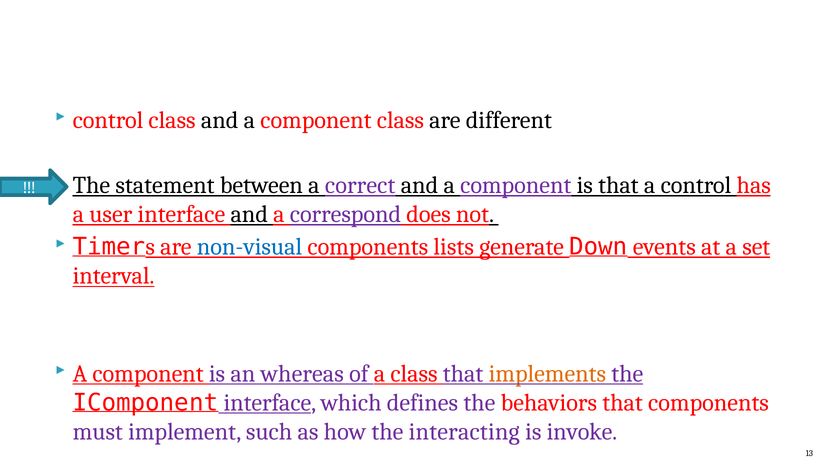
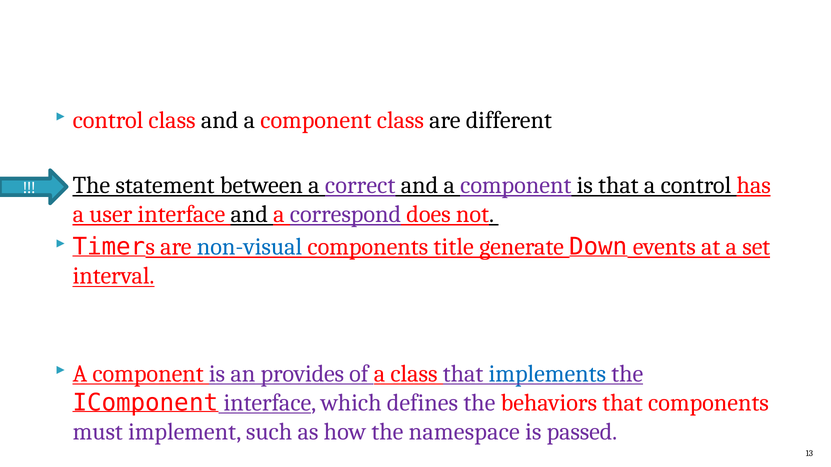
lists: lists -> title (454, 247)
whereas: whereas -> provides (302, 374)
implements colour: orange -> blue (547, 374)
interacting: interacting -> namespace (464, 432)
invoke: invoke -> passed (582, 432)
